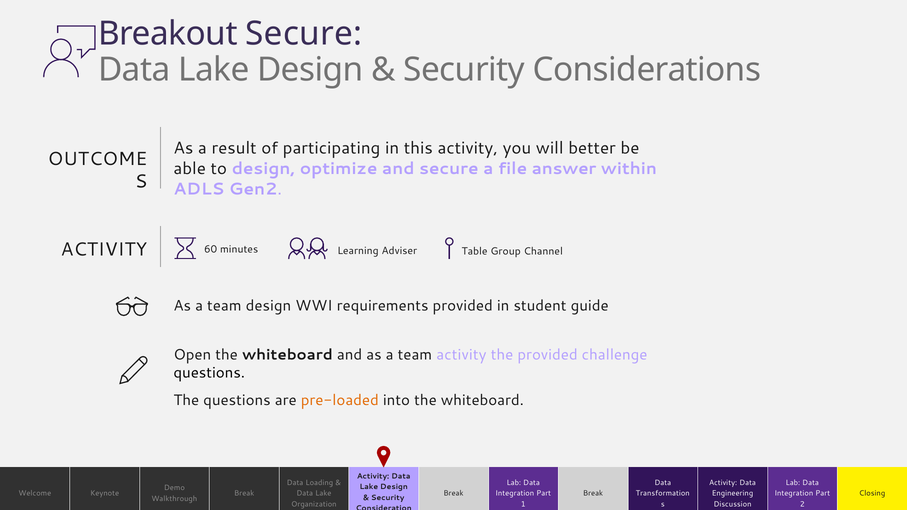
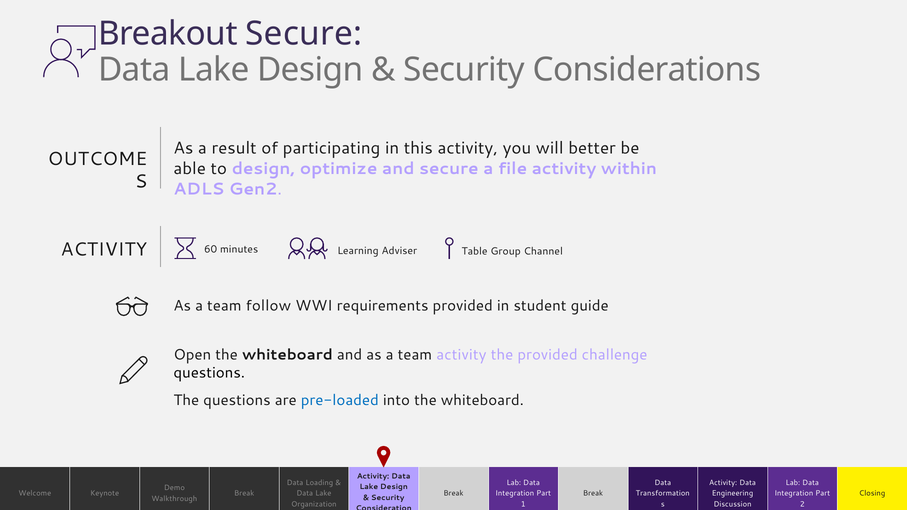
file answer: answer -> activity (564, 169)
team design: design -> follow (268, 306)
pre-loaded colour: orange -> blue (340, 400)
